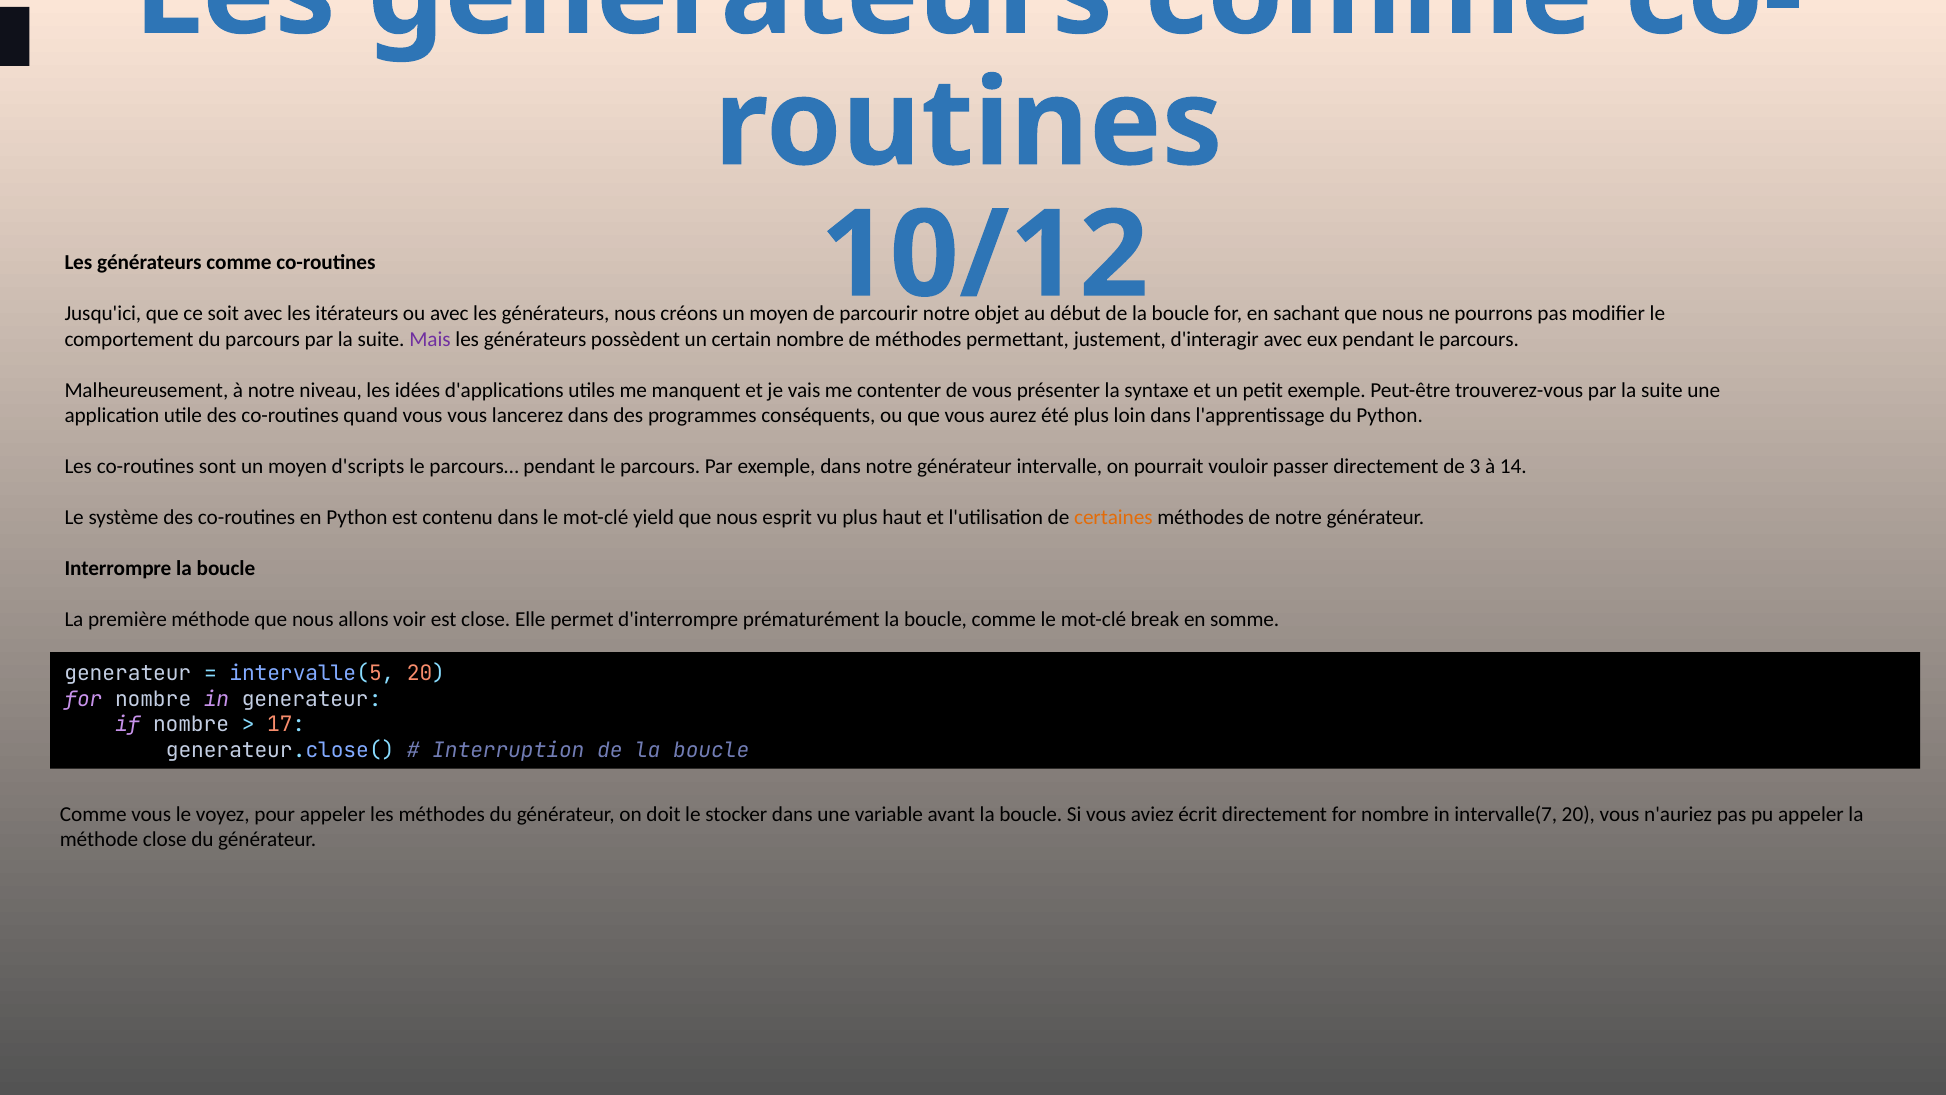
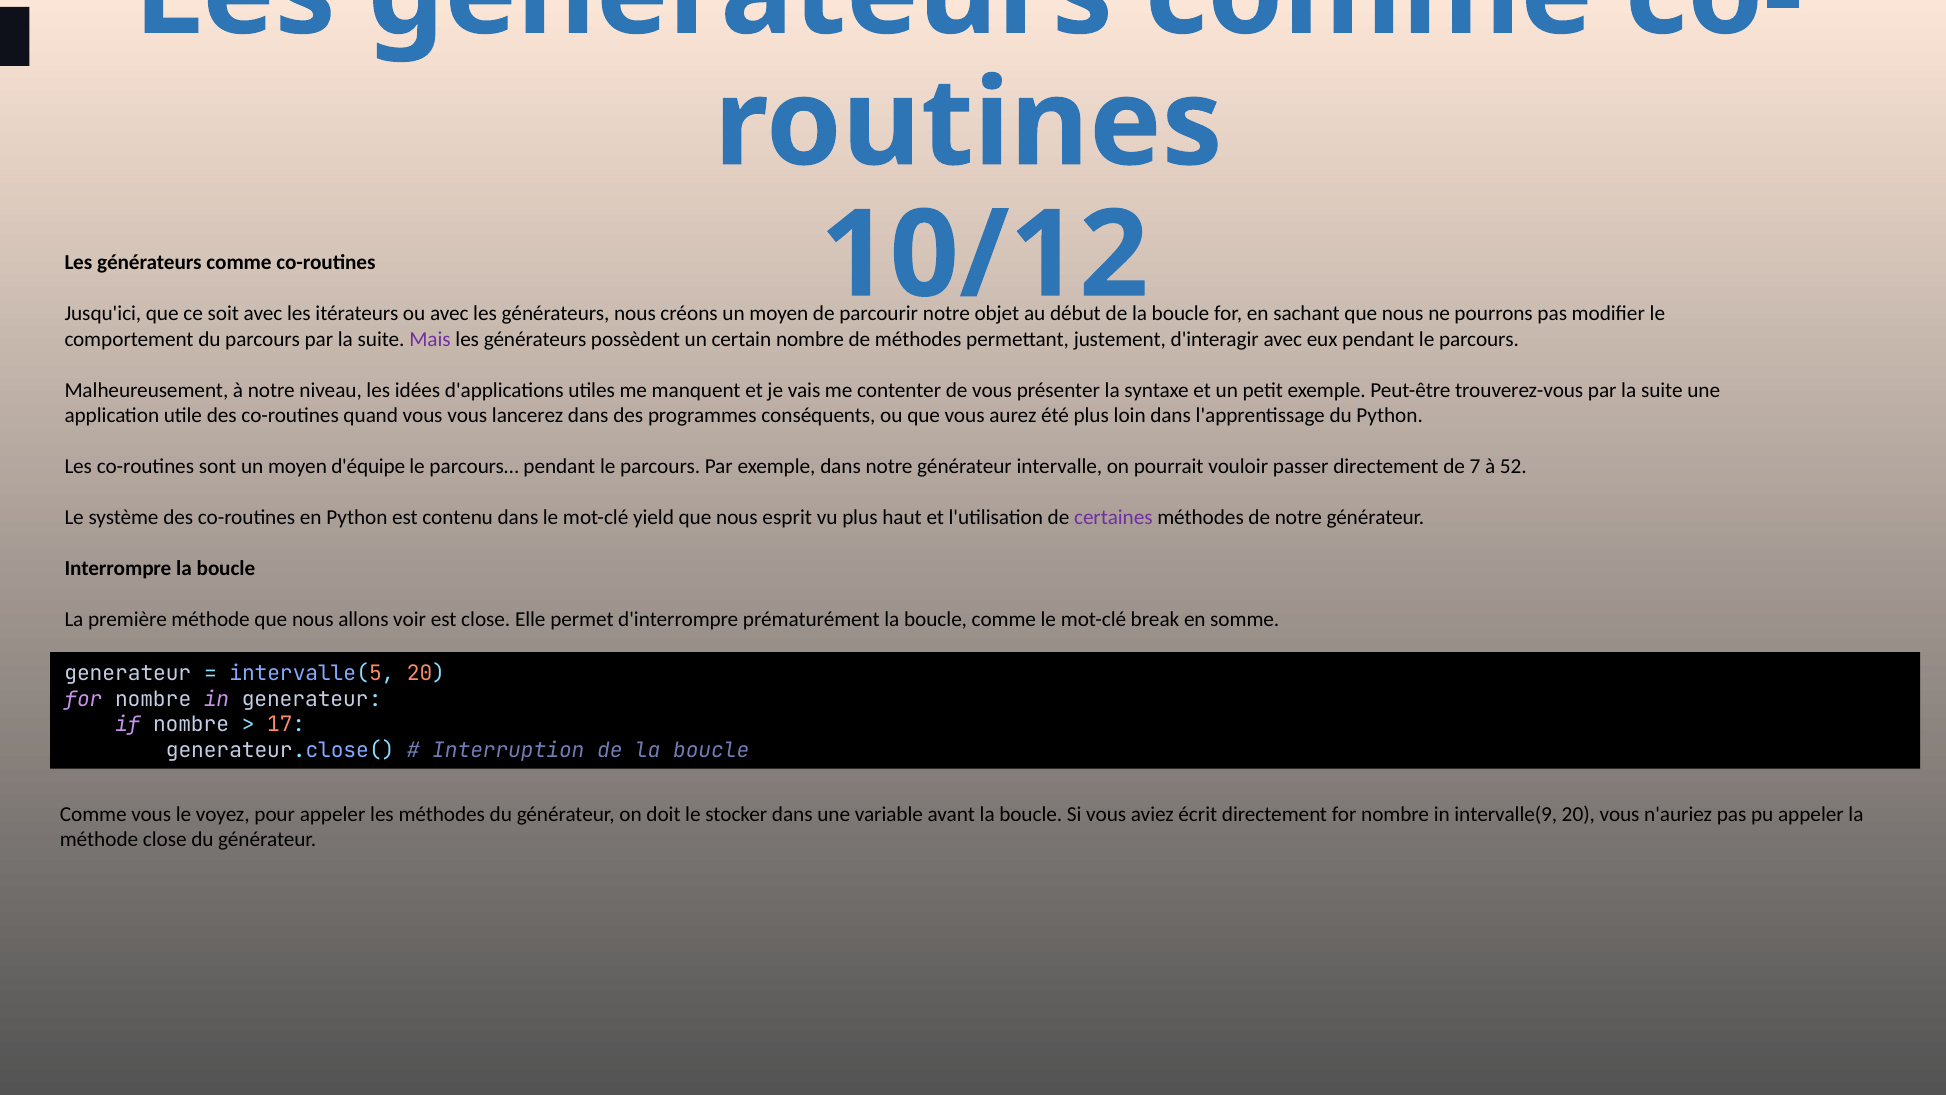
d'scripts: d'scripts -> d'équipe (368, 467)
3: 3 -> 7 (1475, 467)
14: 14 -> 52 (1513, 467)
certaines colour: orange -> purple (1113, 518)
intervalle(7: intervalle(7 -> intervalle(9 (1506, 814)
